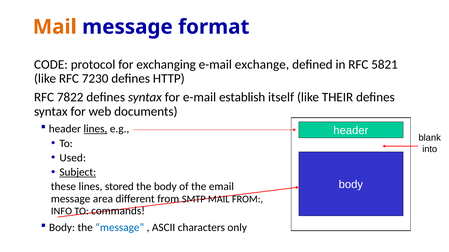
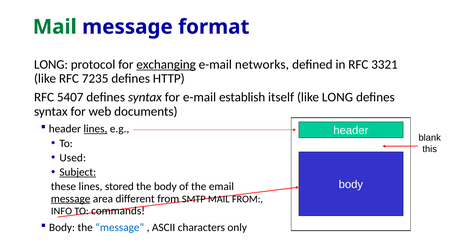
Mail colour: orange -> green (55, 27)
CODE: CODE -> LONG (51, 65)
exchanging underline: none -> present (166, 65)
exchange: exchange -> networks (262, 65)
5821: 5821 -> 3321 (385, 65)
7230: 7230 -> 7235 (95, 79)
7822: 7822 -> 5407 (70, 98)
like THEIR: THEIR -> LONG (337, 98)
into: into -> this (430, 149)
message underline: none -> present (71, 199)
